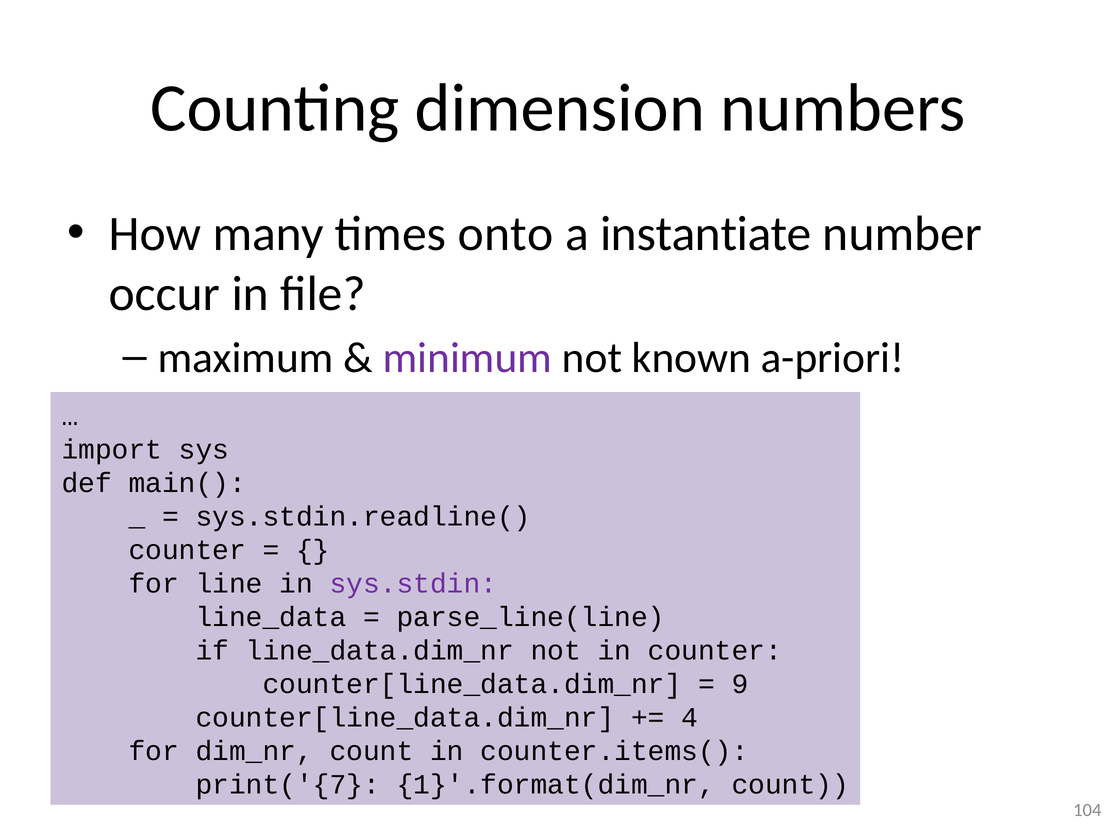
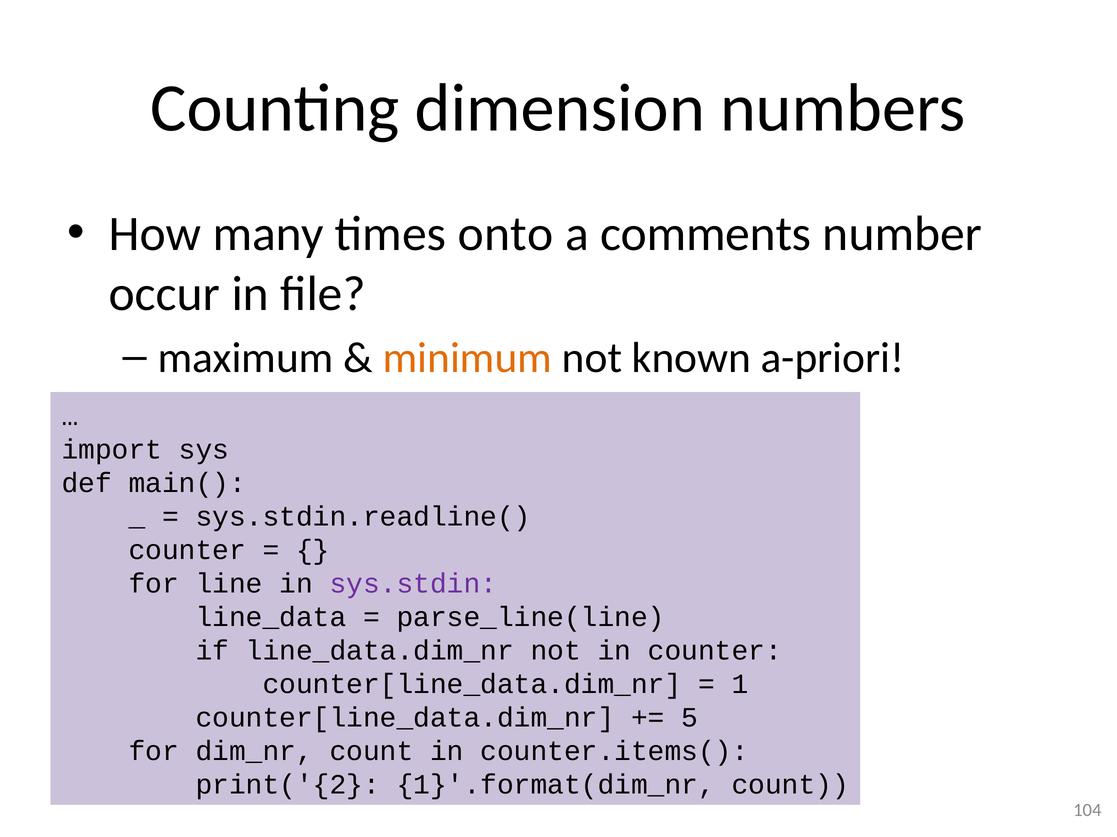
instantiate: instantiate -> comments (706, 234)
minimum colour: purple -> orange (467, 358)
9: 9 -> 1 (740, 685)
4: 4 -> 5 (690, 718)
print('{7: print('{7 -> print('{2 (288, 785)
